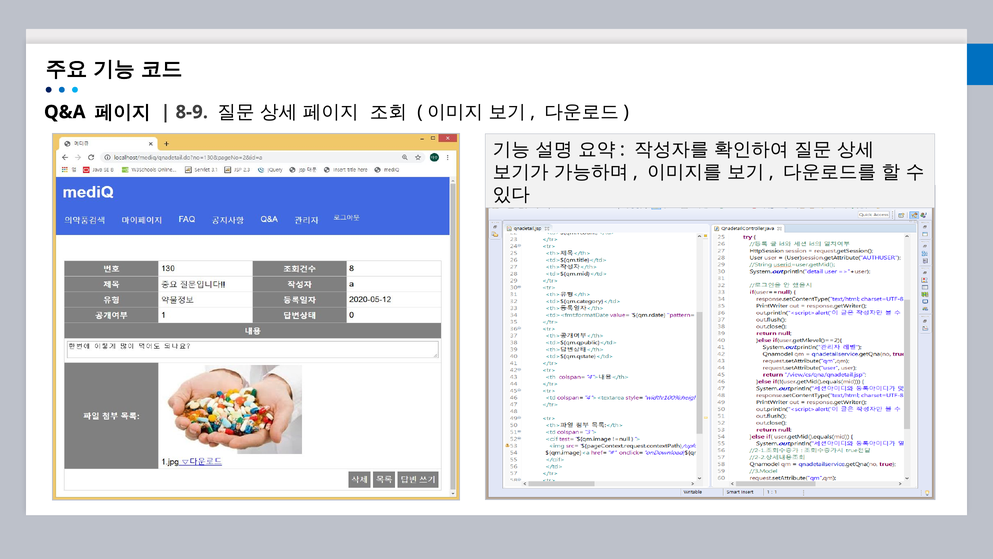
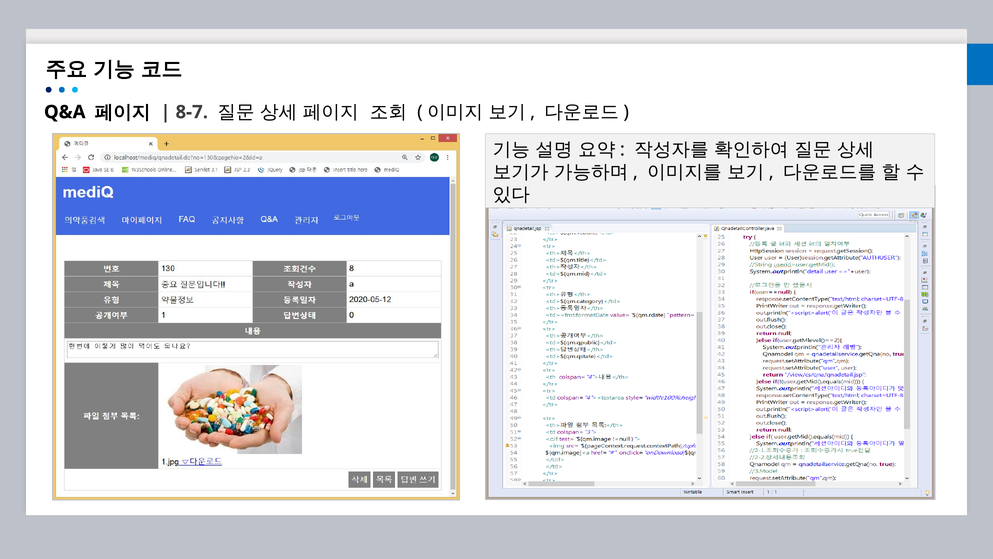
8-9: 8-9 -> 8-7 (192, 112)
